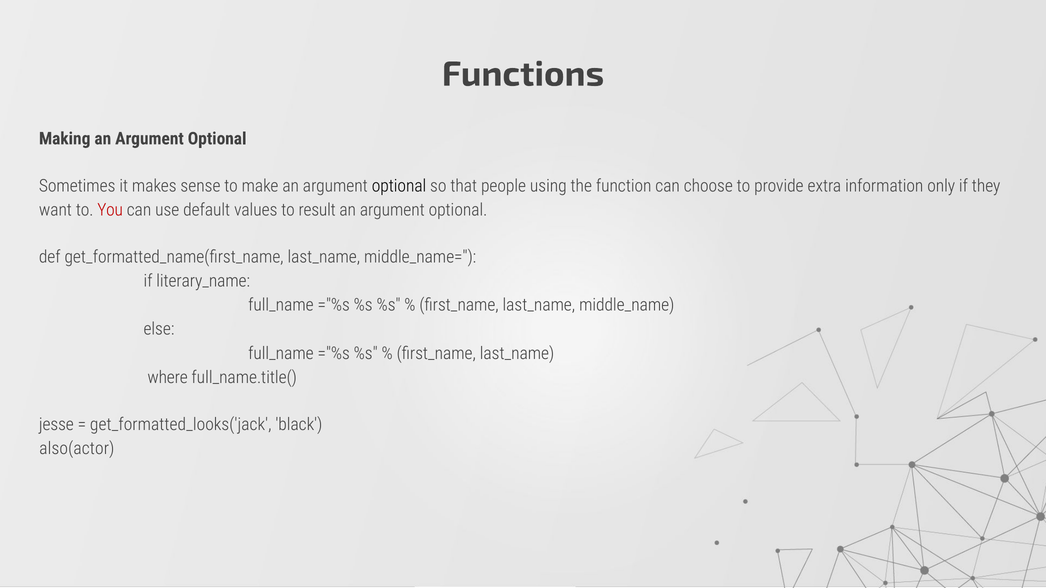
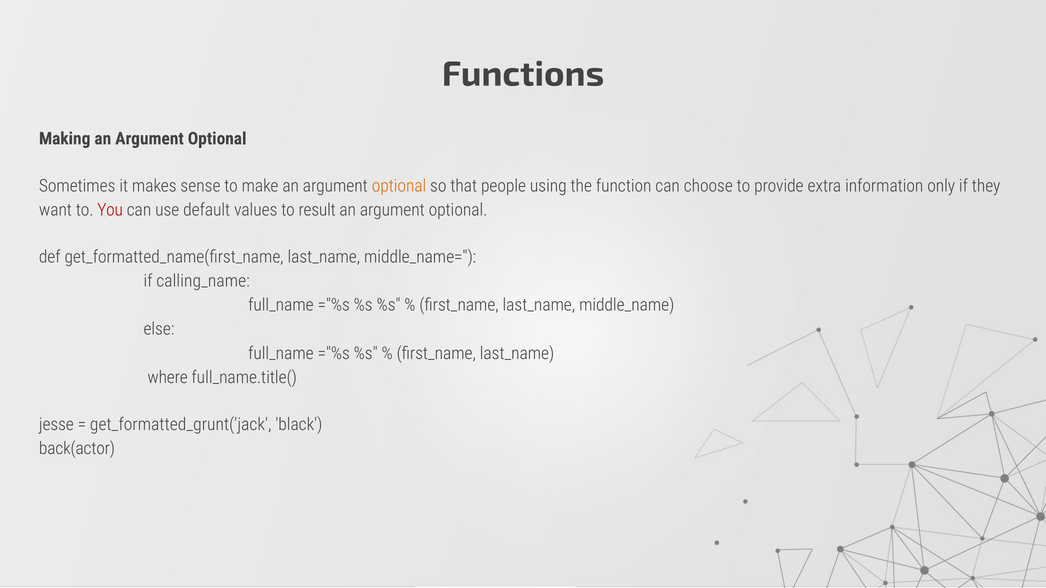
optional colour: black -> orange (399, 186)
literary_name: literary_name -> calling_name (203, 281)
get_formatted_looks('jack: get_formatted_looks('jack -> get_formatted_grunt('jack (181, 425)
also(actor: also(actor -> back(actor (77, 449)
